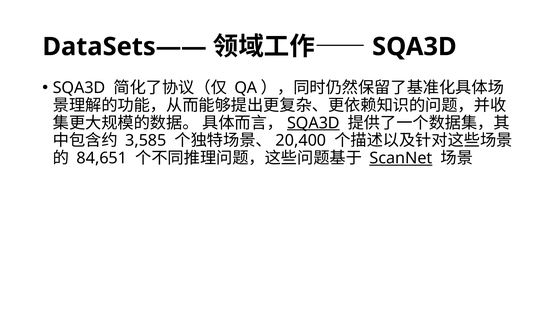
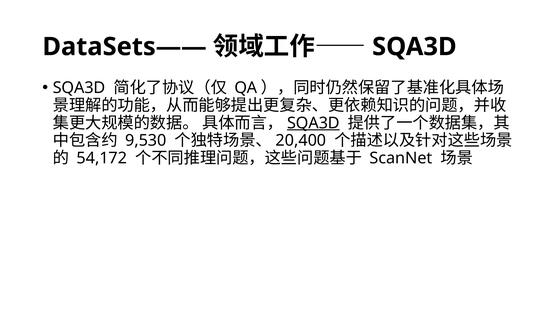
3,585: 3,585 -> 9,530 (146, 140)
84,651: 84,651 -> 54,172 (102, 158)
ScanNet underline: present -> none (401, 158)
